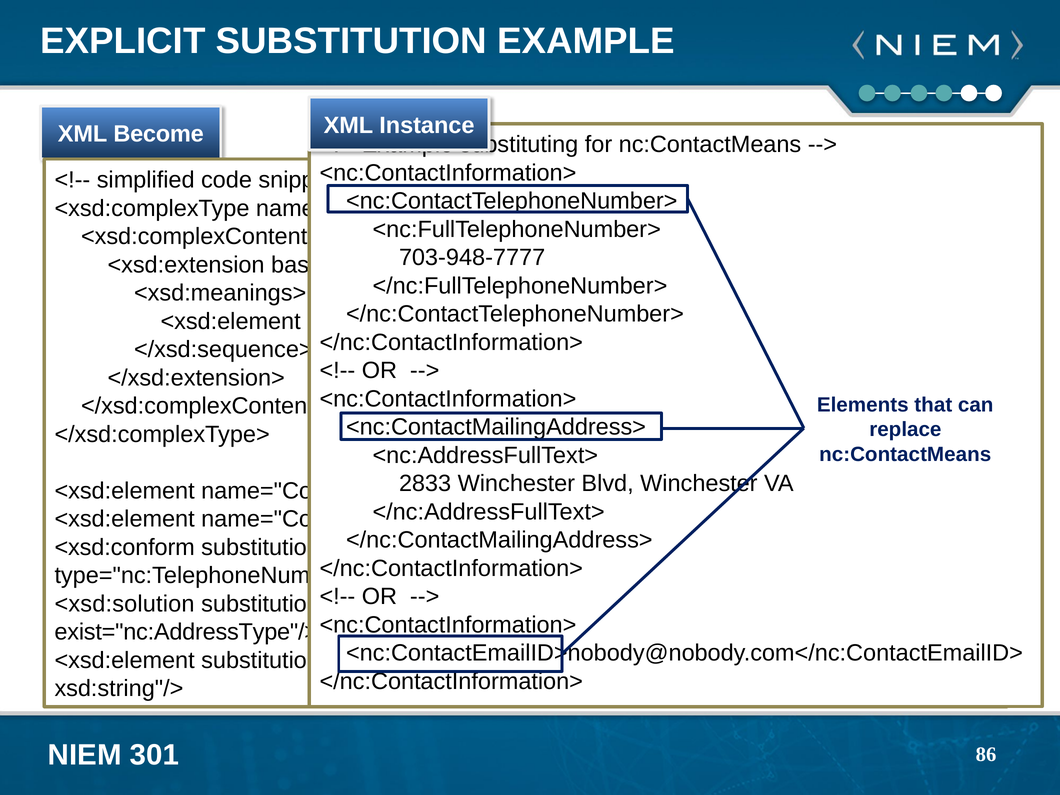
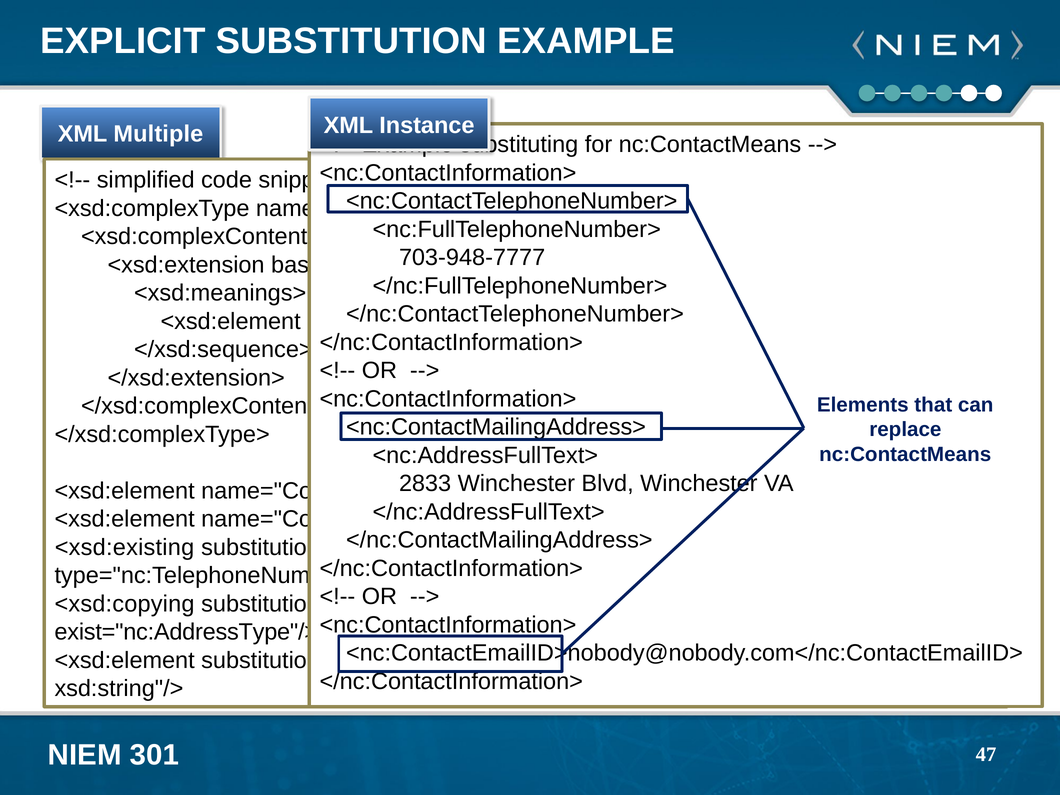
Become: Become -> Multiple (158, 134)
<xsd:conform: <xsd:conform -> <xsd:existing (124, 547)
<xsd:solution: <xsd:solution -> <xsd:copying (125, 604)
86: 86 -> 47 (986, 754)
